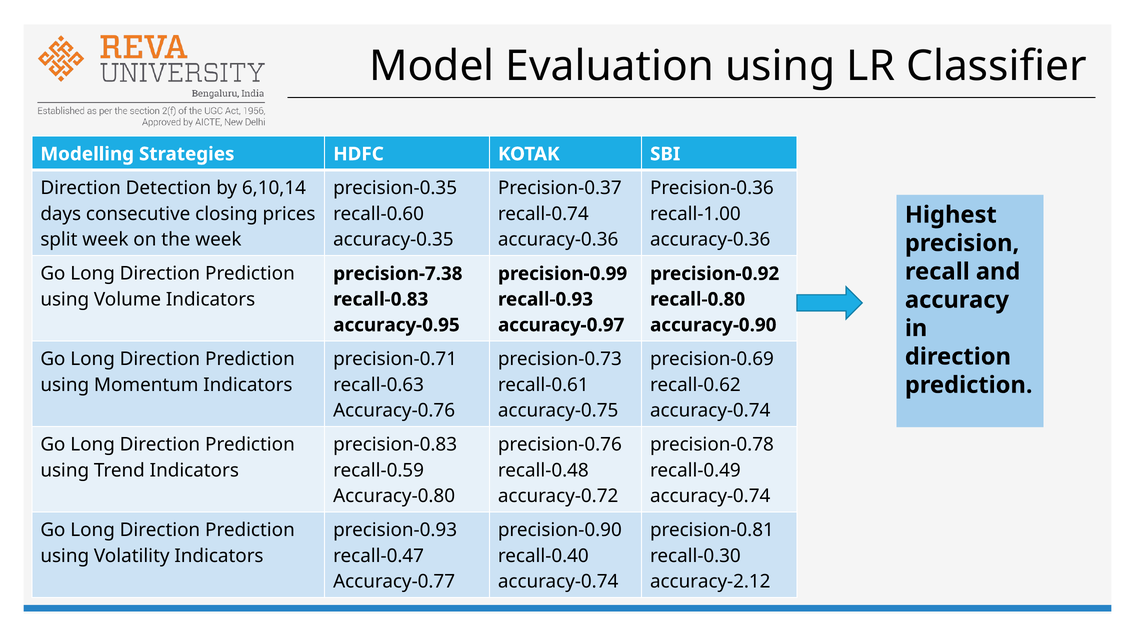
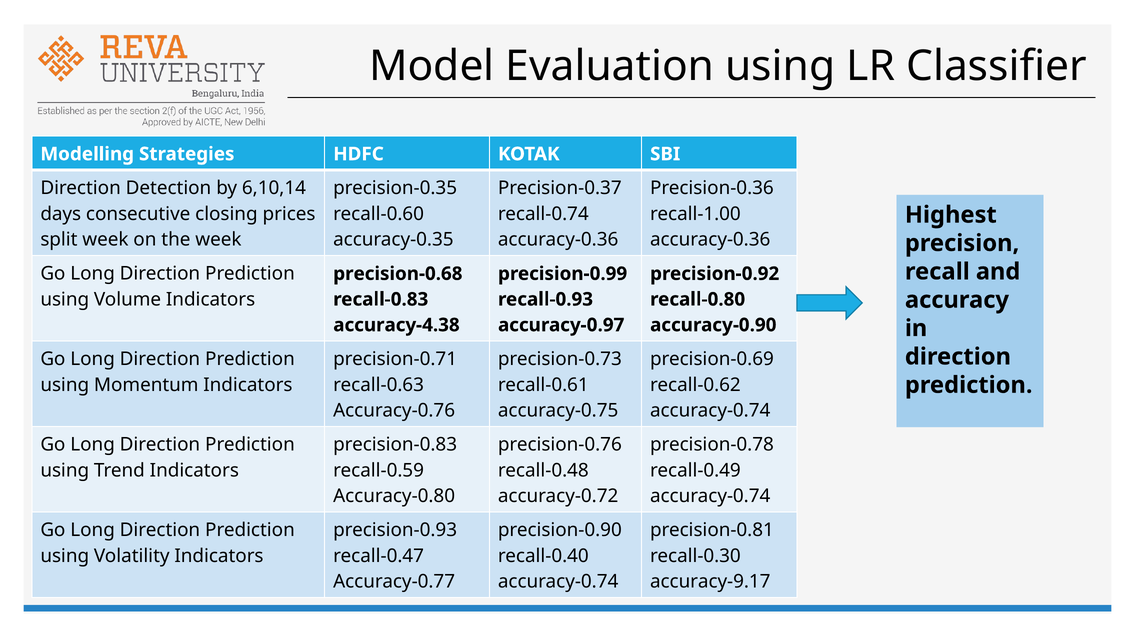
precision-7.38: precision-7.38 -> precision-0.68 (398, 274)
accuracy-0.95: accuracy-0.95 -> accuracy-4.38 (396, 325)
accuracy-2.12: accuracy-2.12 -> accuracy-9.17 (710, 582)
